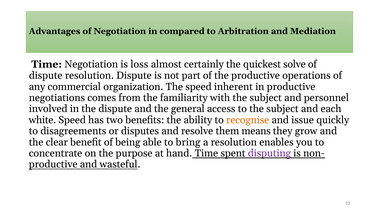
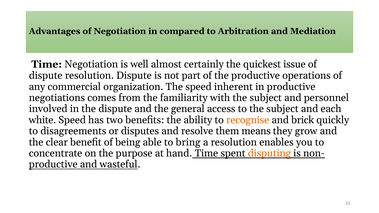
loss: loss -> well (139, 64)
solve: solve -> issue (294, 64)
issue: issue -> brick (303, 120)
disputing colour: purple -> orange (269, 153)
